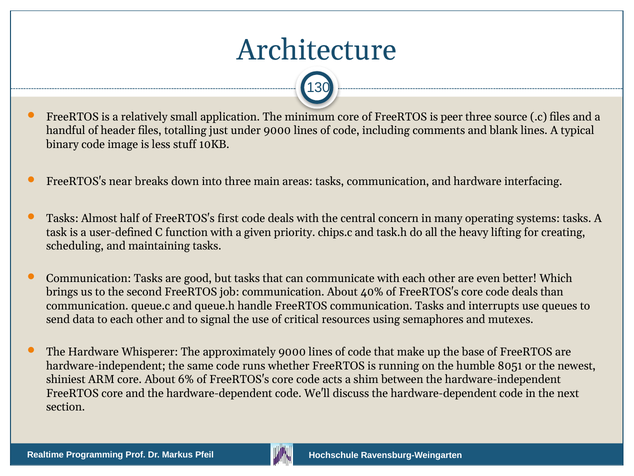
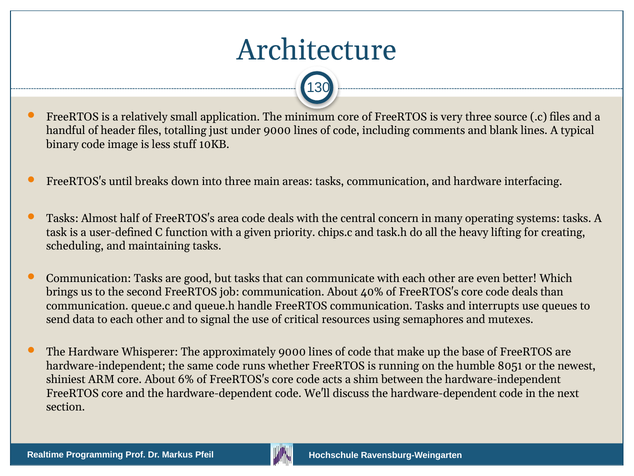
peer: peer -> very (452, 117)
near: near -> until (121, 181)
first: first -> area (228, 218)
